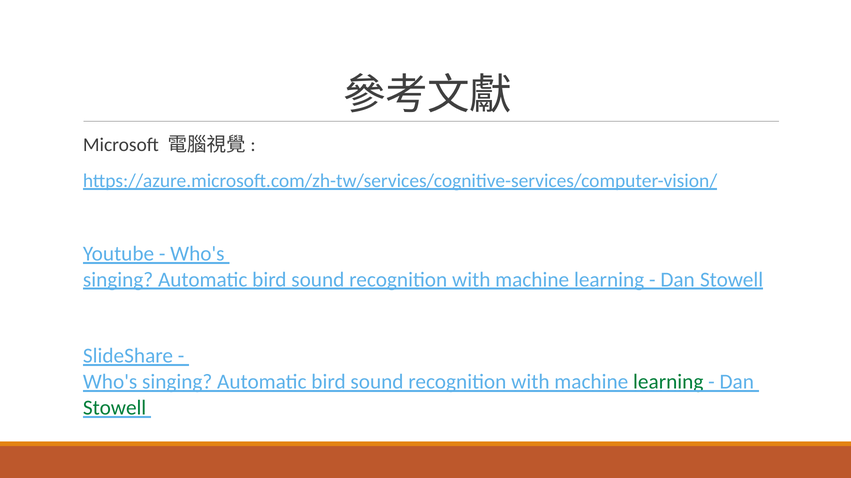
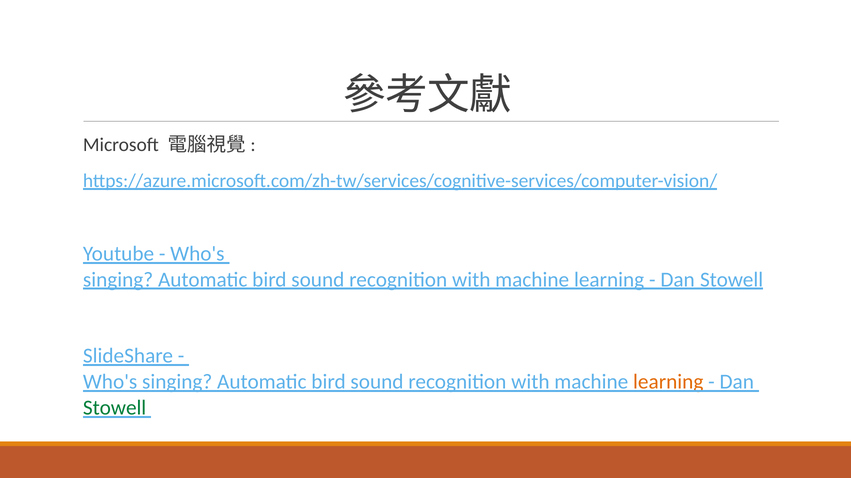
learning colour: green -> orange (668, 382)
